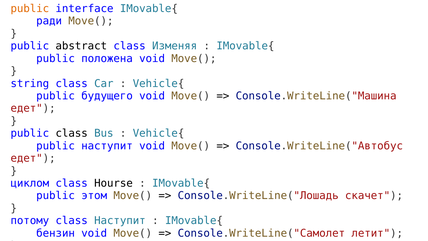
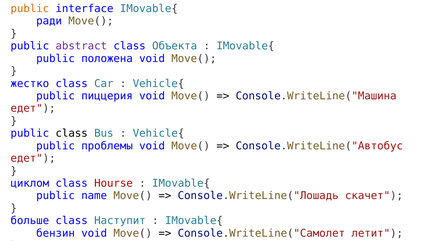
abstract colour: black -> purple (81, 46)
Изменяя: Изменяя -> Объекта (175, 46)
string: string -> жестко (30, 83)
будущего: будущего -> пиццерия (107, 96)
public наступит: наступит -> проблемы (107, 146)
Hourse colour: black -> red (113, 183)
этом: этом -> name (94, 196)
потому: потому -> больше (30, 220)
